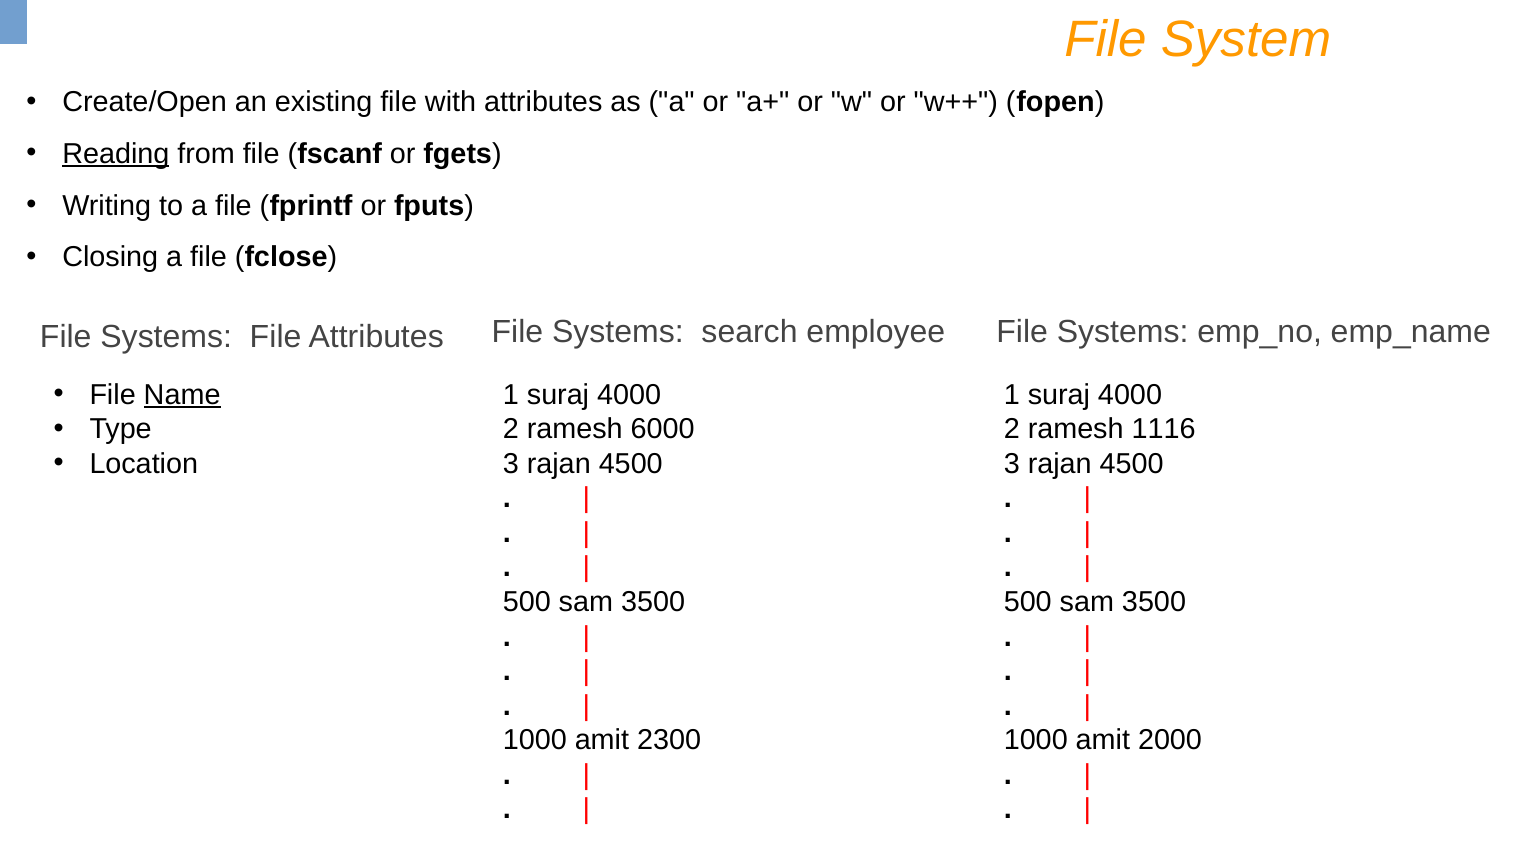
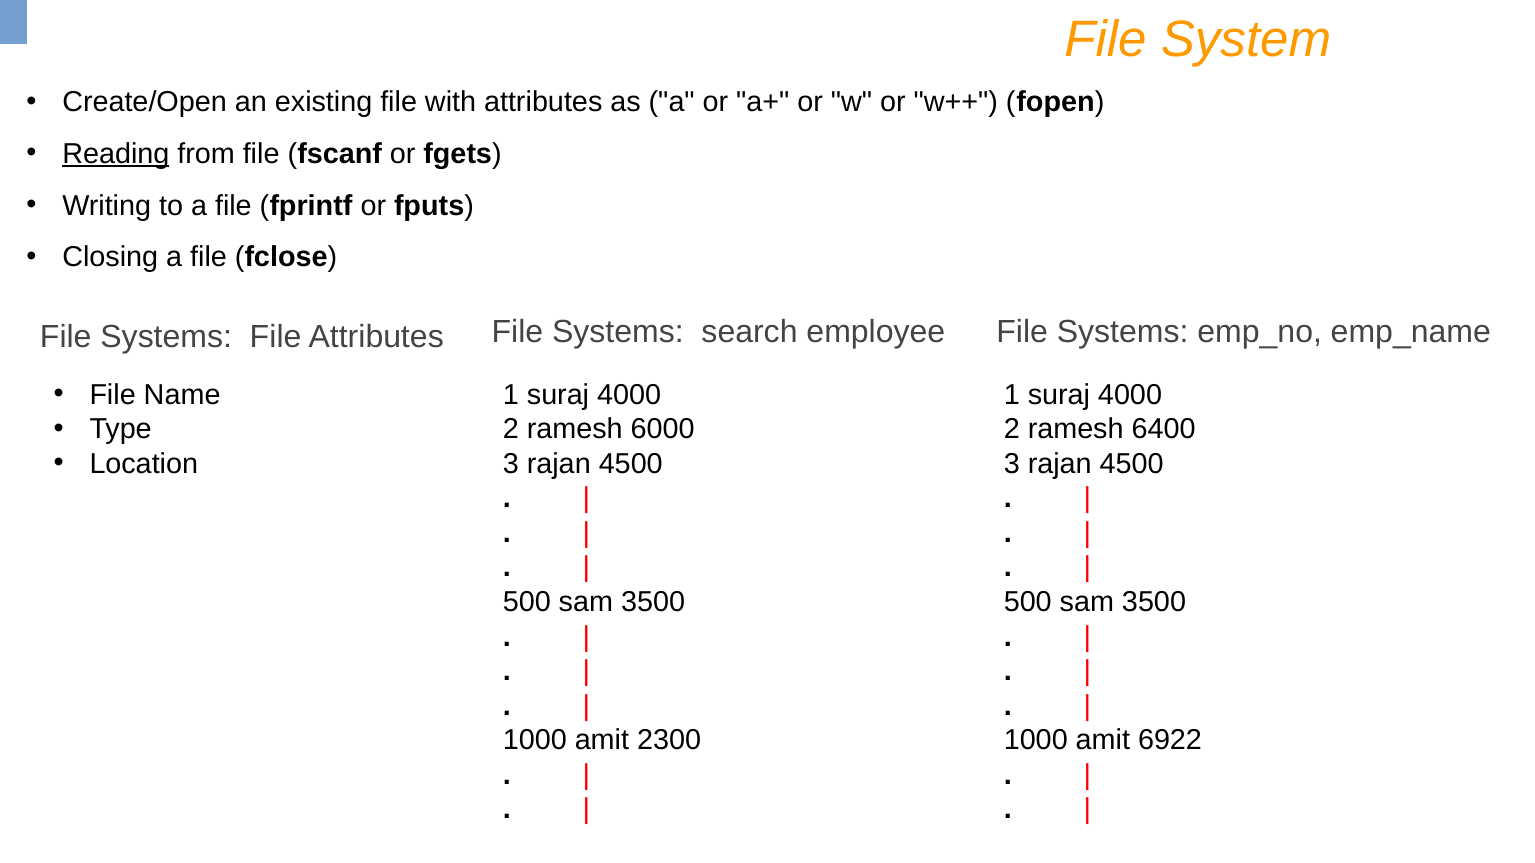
Name underline: present -> none (182, 395)
1116: 1116 -> 6400 (1164, 430)
2000: 2000 -> 6922 (1170, 740)
